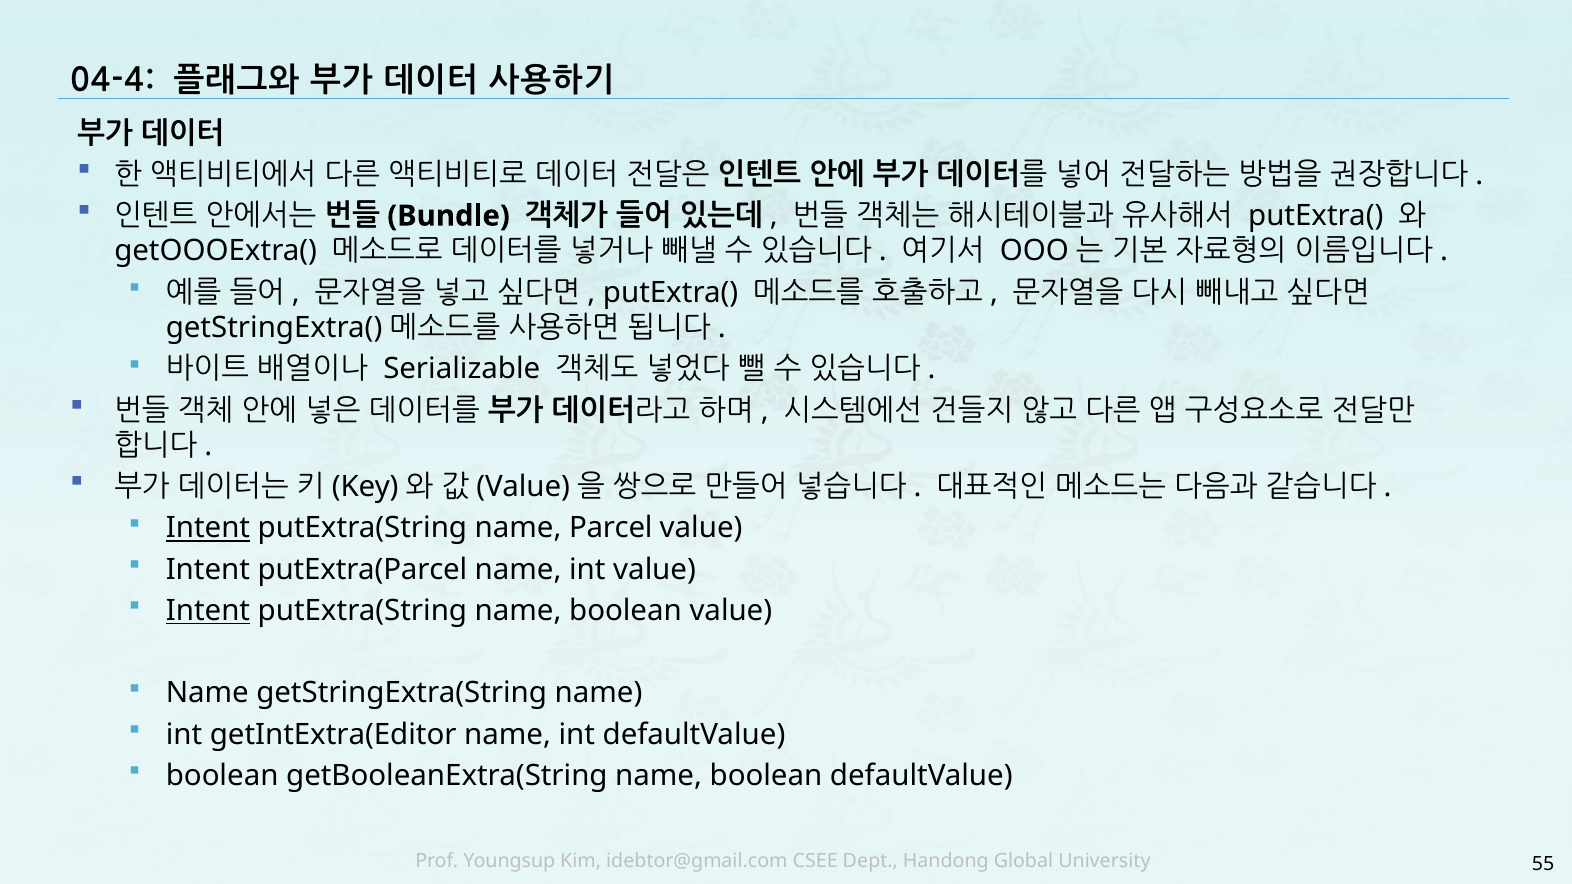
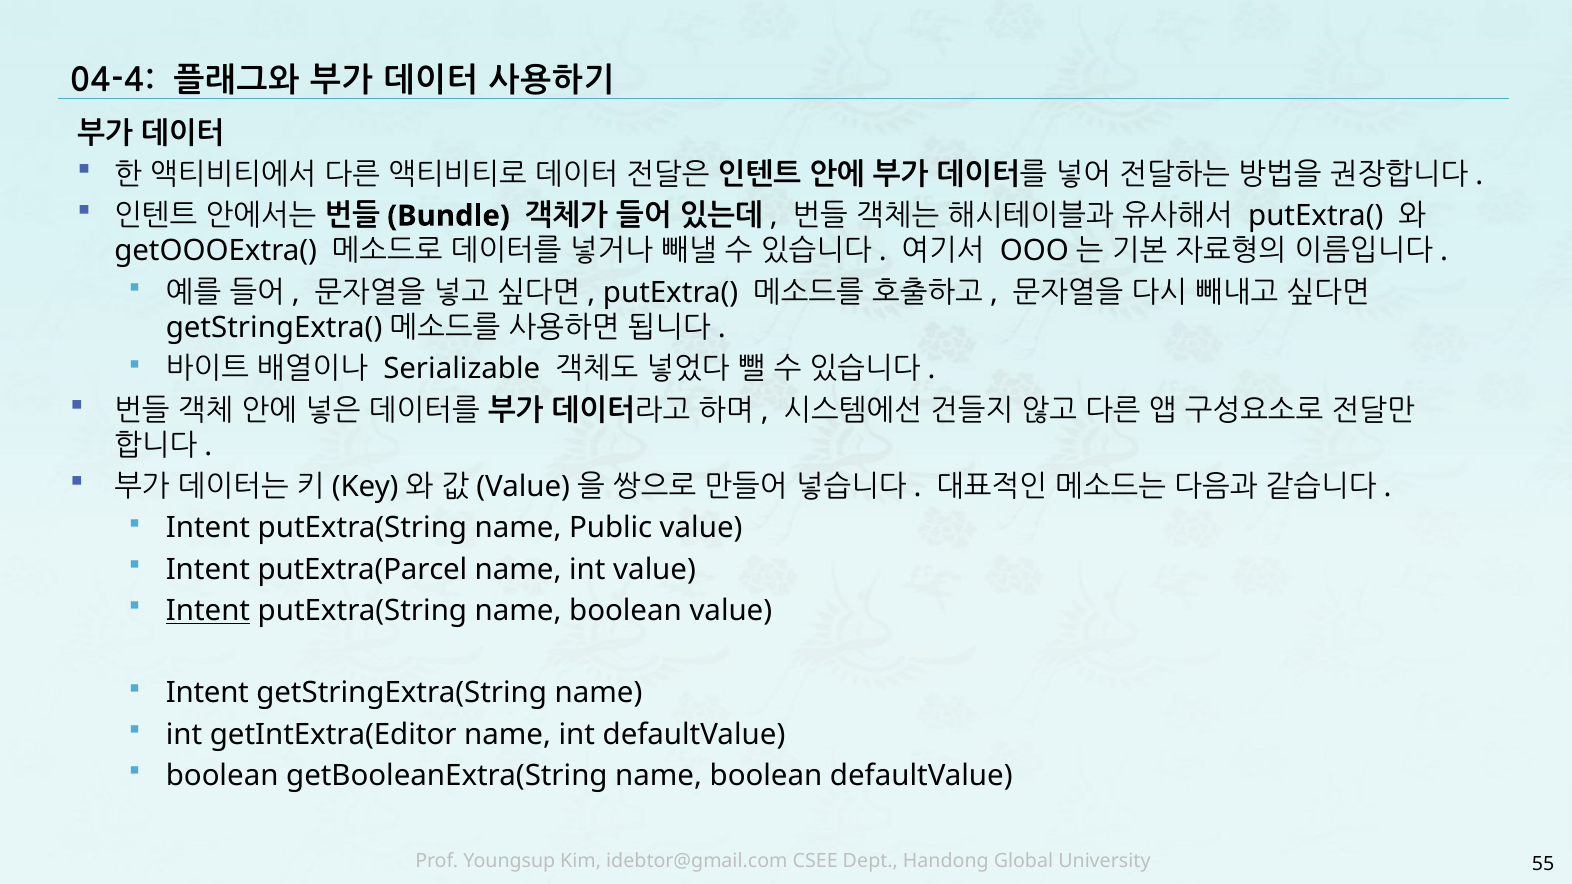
Intent underline: present -> none (208, 528)
Parcel: Parcel -> Public (611, 528)
Name: Name -> Intent (207, 693)
